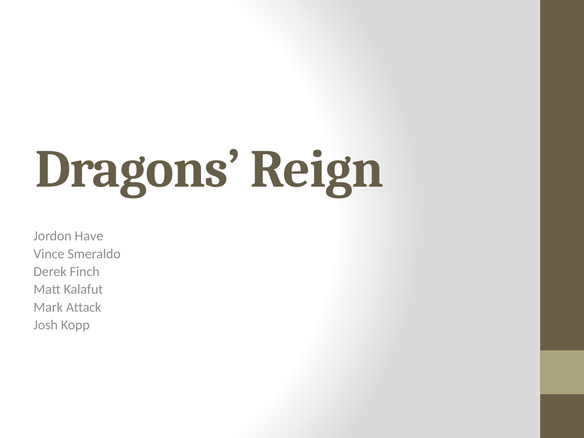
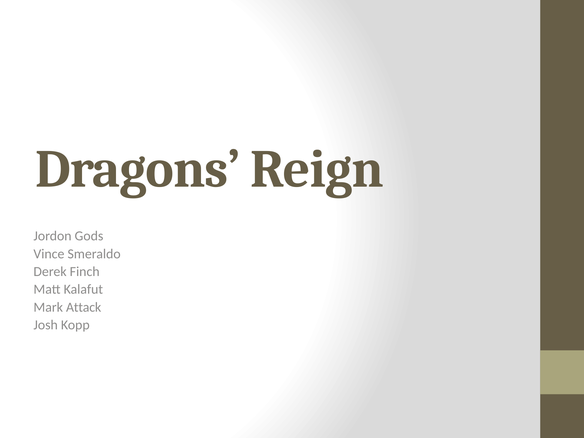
Have: Have -> Gods (89, 236)
